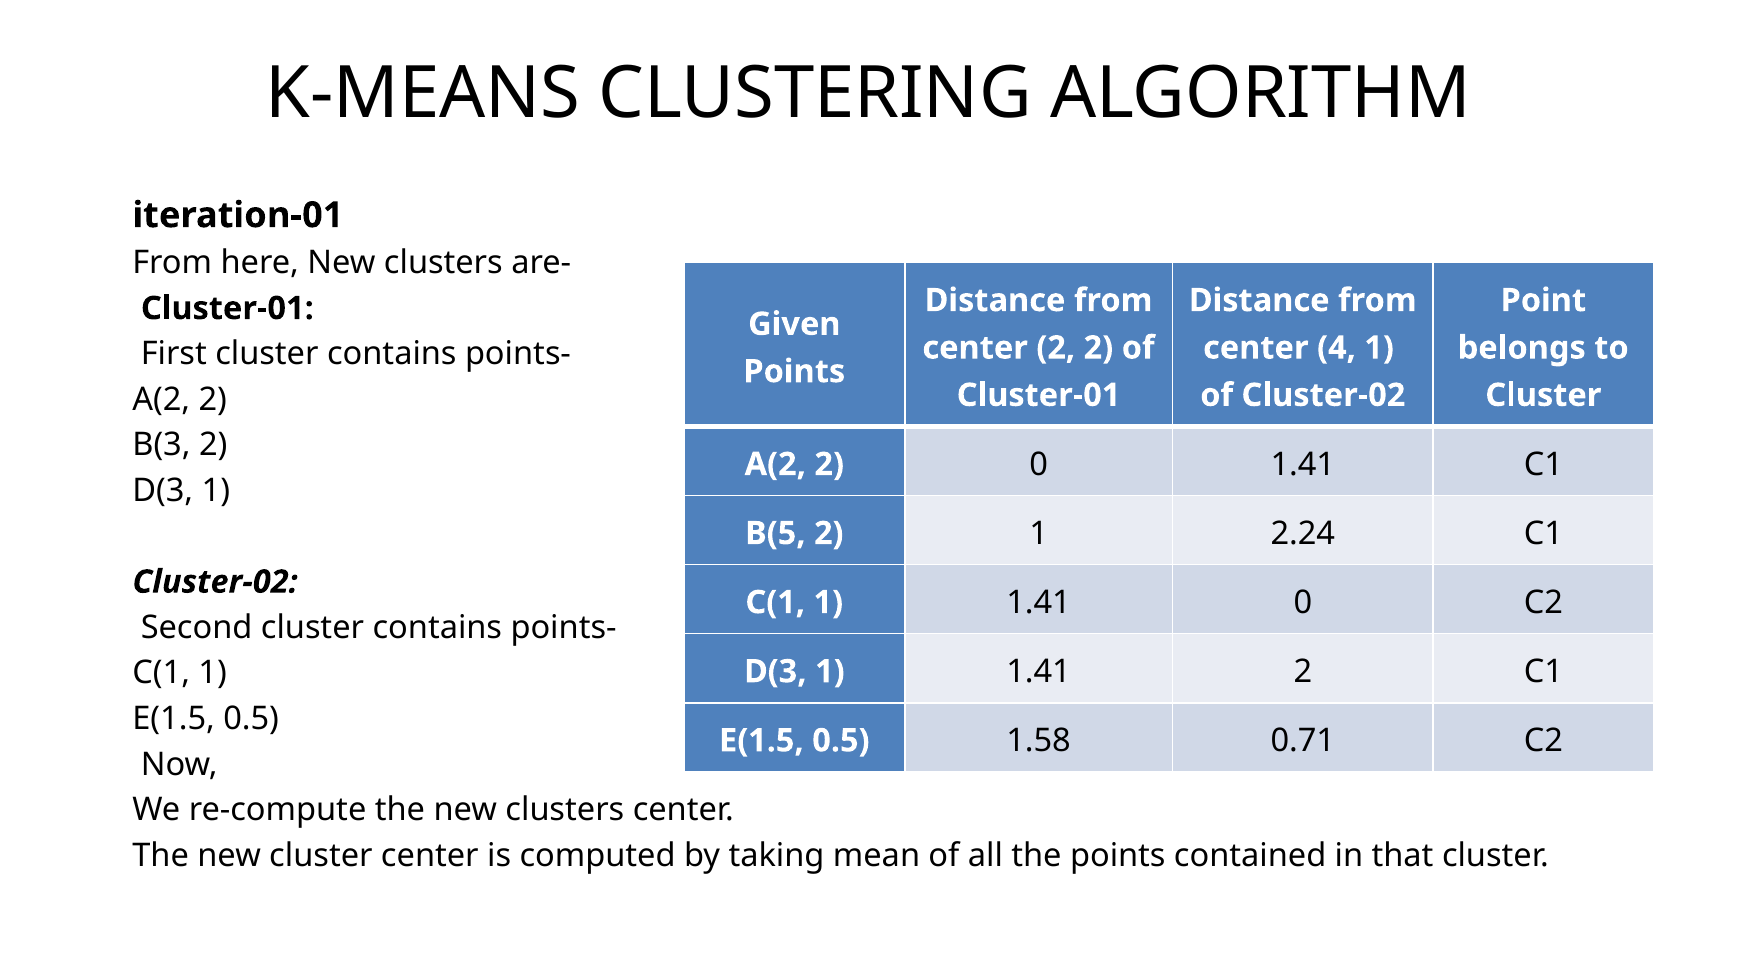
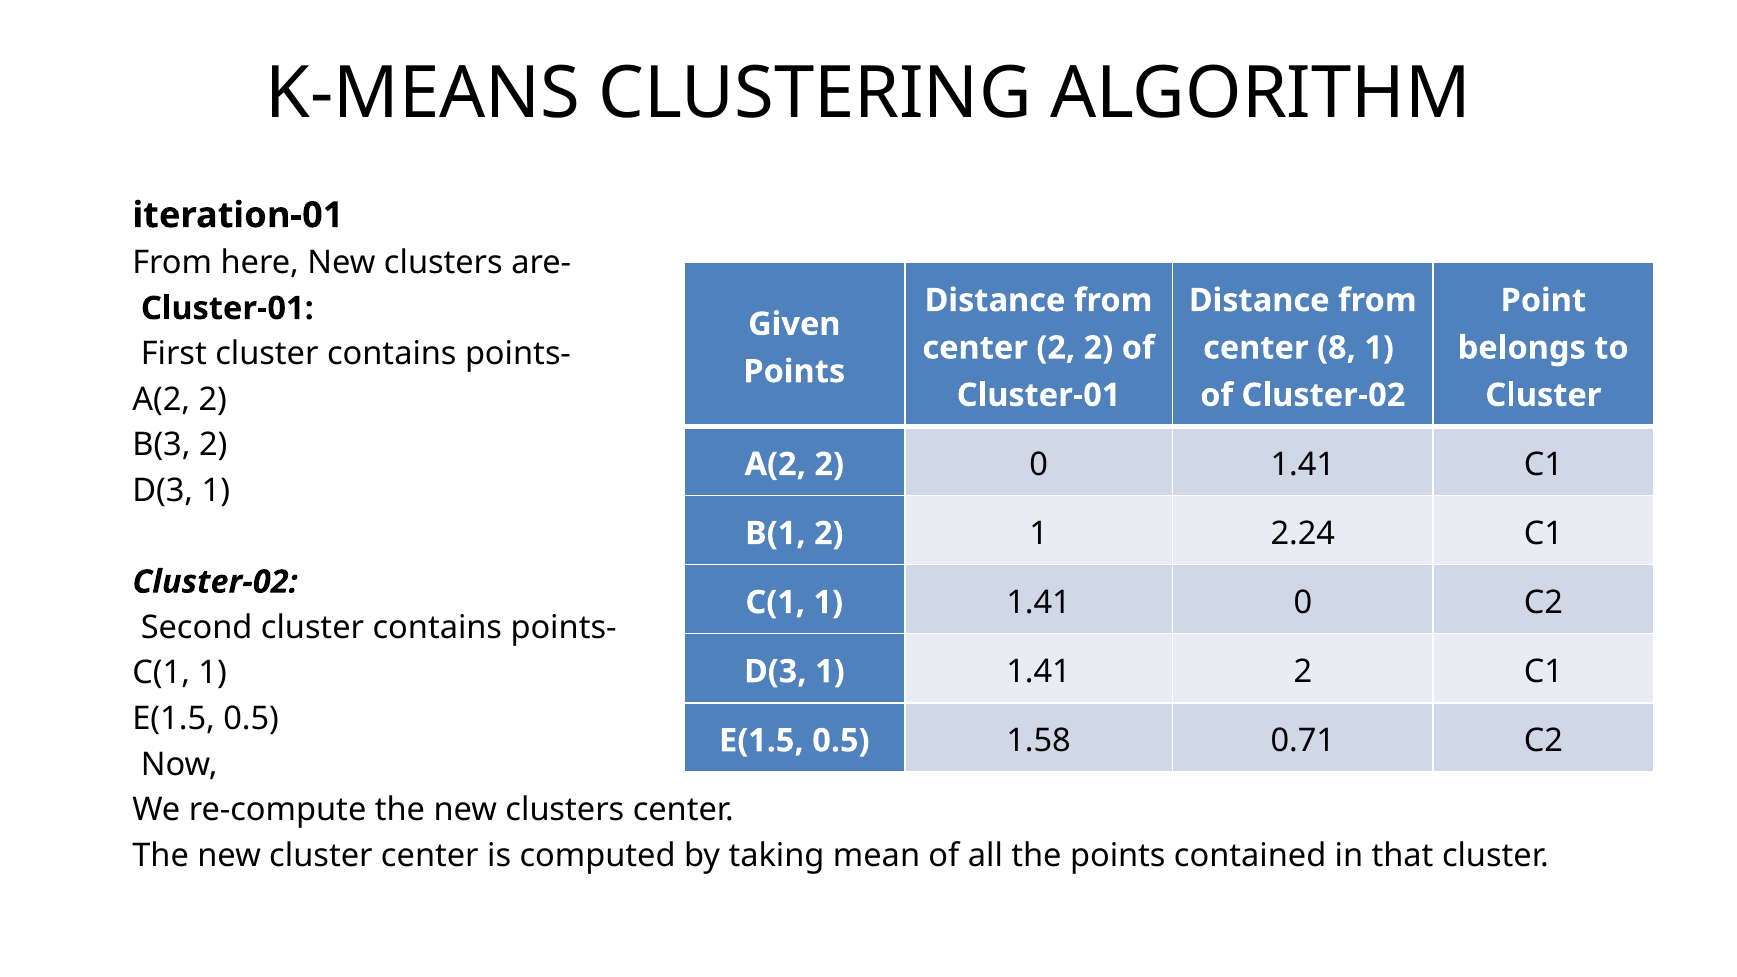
4: 4 -> 8 (1336, 348)
B(5: B(5 -> B(1 (775, 533)
